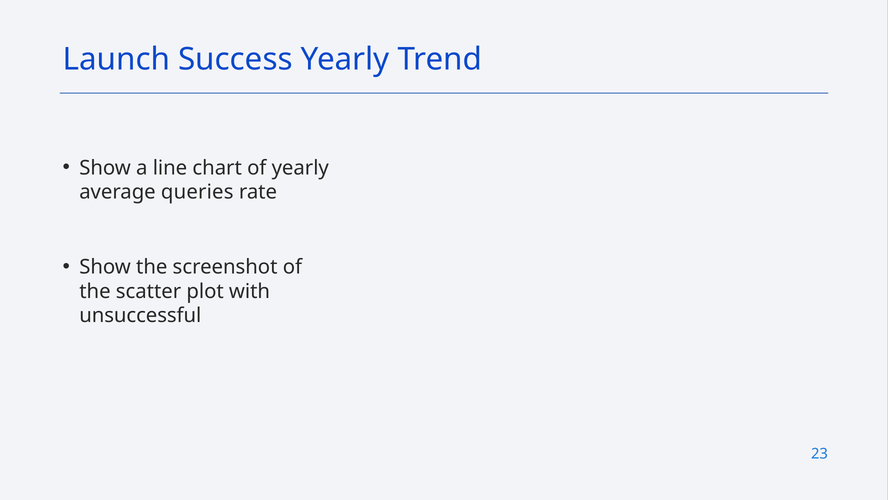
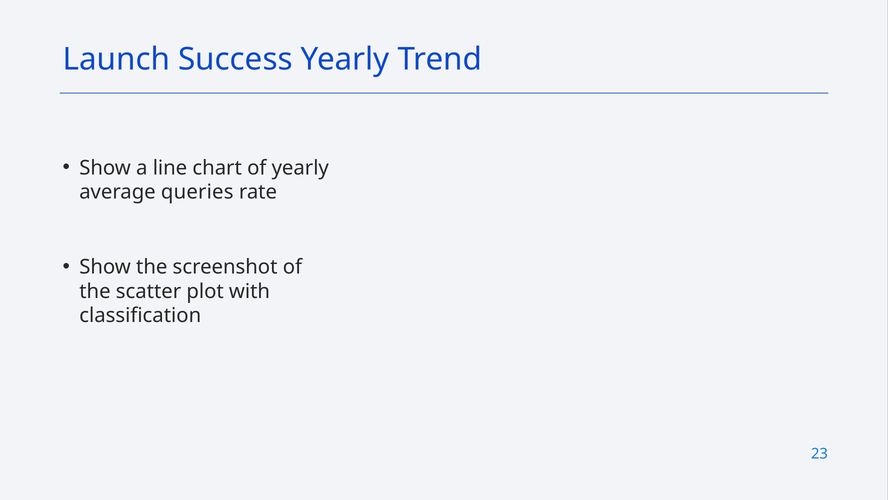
unsuccessful: unsuccessful -> classification (140, 315)
